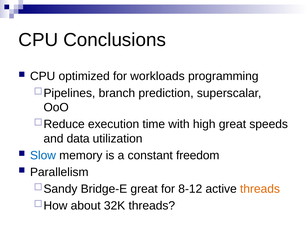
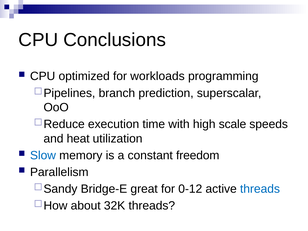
high great: great -> scale (233, 124)
data: data -> heat (78, 139)
8-12: 8-12 -> 0-12 (190, 189)
threads colour: orange -> blue (260, 189)
